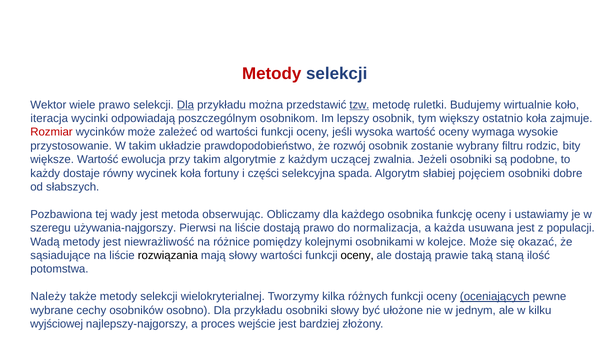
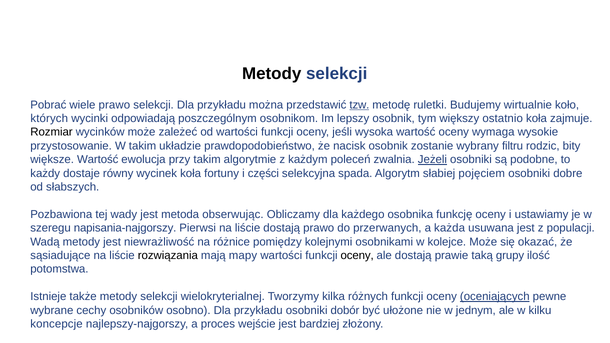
Metody colour: red -> black (272, 74)
Wektor: Wektor -> Pobrać (48, 105)
Dla underline: present -> none (186, 105)
iteracja: iteracja -> których (49, 118)
Rozmiar colour: red -> black (51, 132)
rozwój: rozwój -> nacisk (349, 146)
uczącej: uczącej -> poleceń (351, 160)
Jeżeli underline: none -> present (432, 160)
używania-najgorszy: używania-najgorszy -> napisania-najgorszy (125, 228)
normalizacja: normalizacja -> przerwanych (387, 228)
mają słowy: słowy -> mapy (243, 256)
staną: staną -> grupy (510, 256)
Należy: Należy -> Istnieje (48, 297)
osobniki słowy: słowy -> dobór (345, 310)
wyjściowej: wyjściowej -> koncepcje (57, 324)
